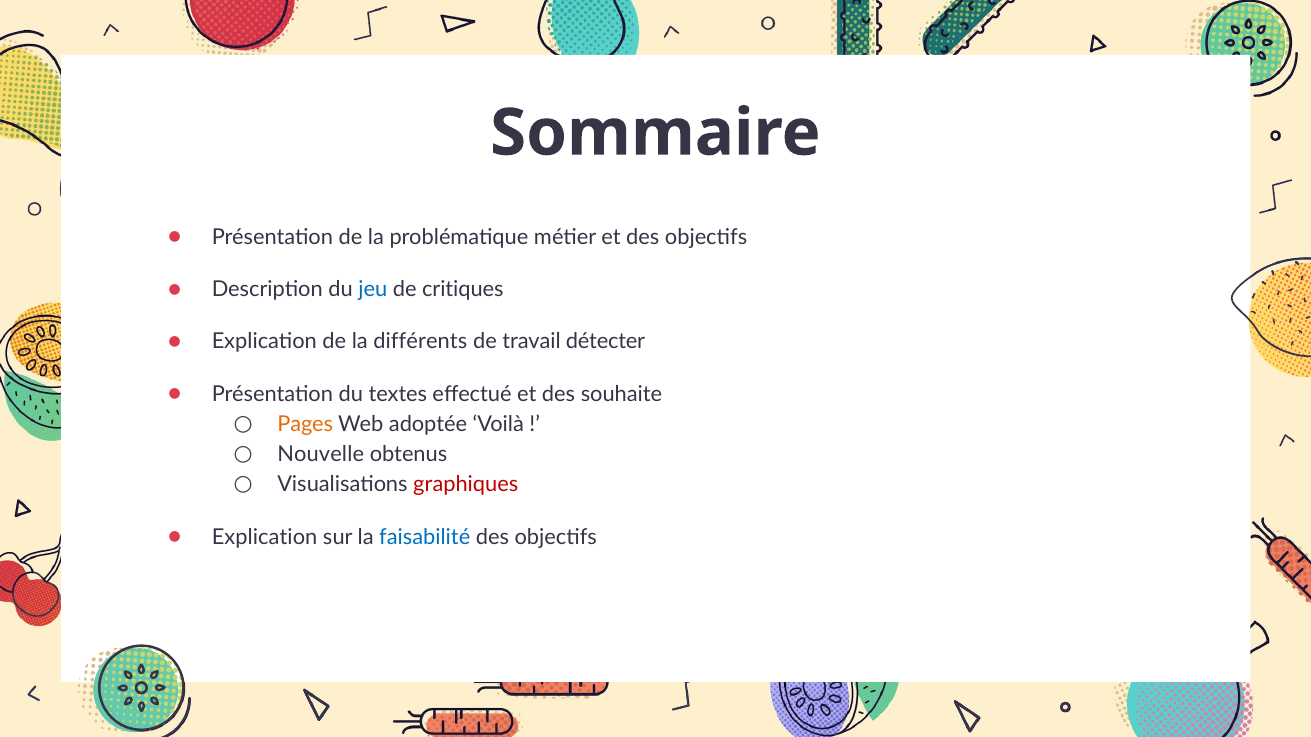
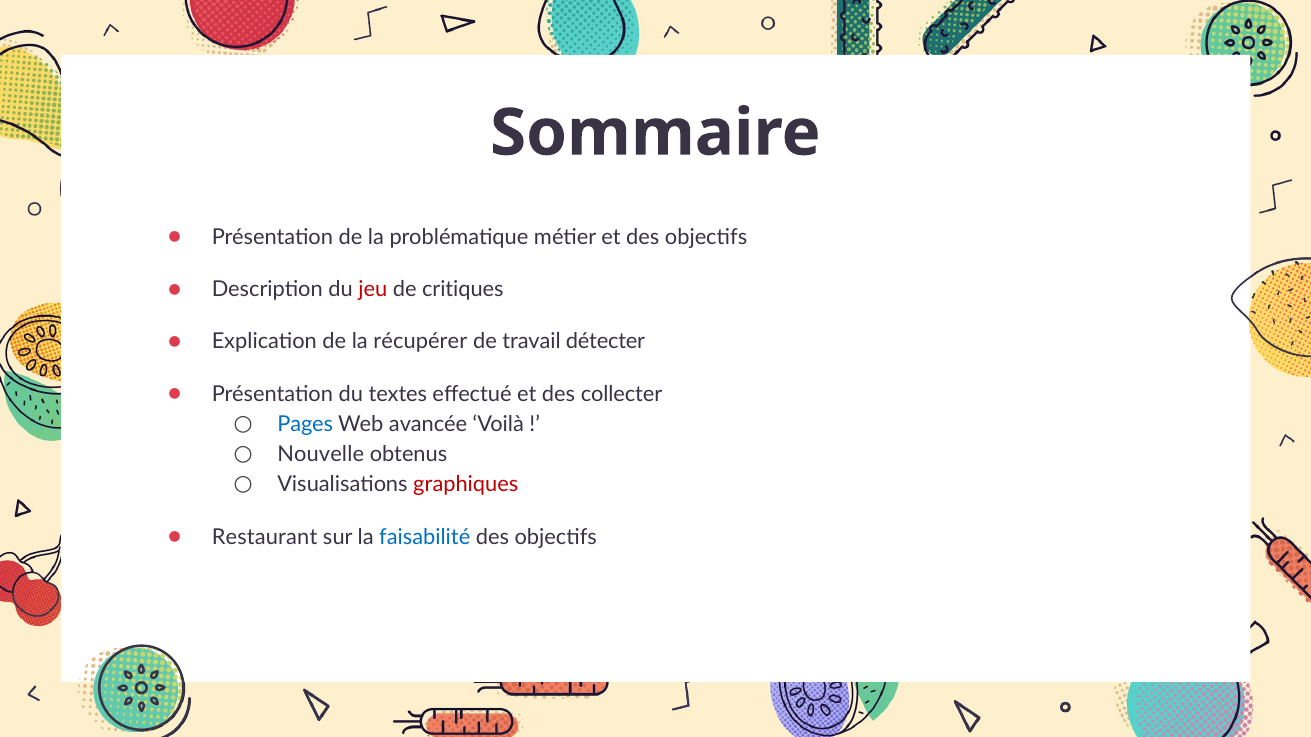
jeu colour: blue -> red (373, 289)
différents: différents -> récupérer (420, 342)
souhaite: souhaite -> collecter (622, 394)
Pages colour: orange -> blue (305, 424)
adoptée: adoptée -> avancée (428, 424)
Explication: Explication -> Restaurant (265, 537)
